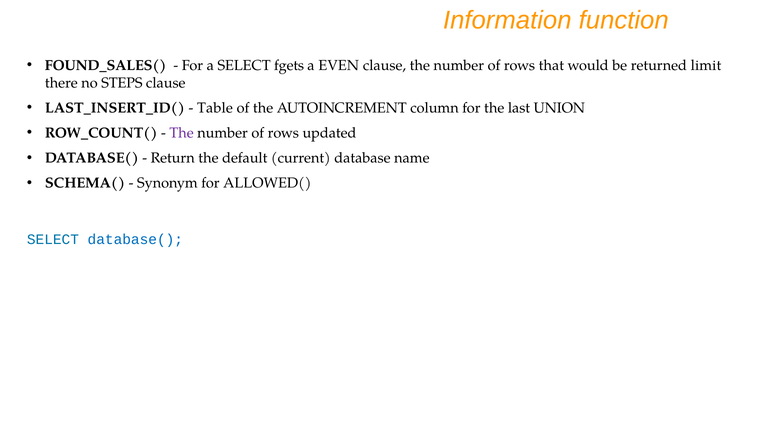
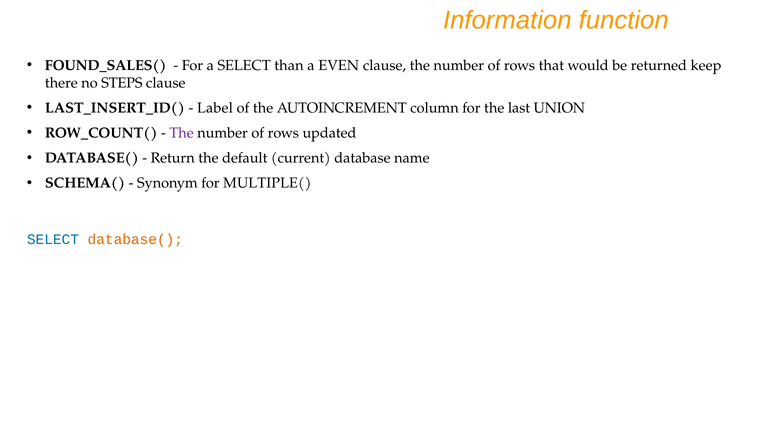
fgets: fgets -> than (289, 65)
limit: limit -> keep (706, 65)
Table: Table -> Label (215, 108)
ALLOWED(: ALLOWED( -> MULTIPLE( (267, 183)
database( colour: blue -> orange (135, 240)
